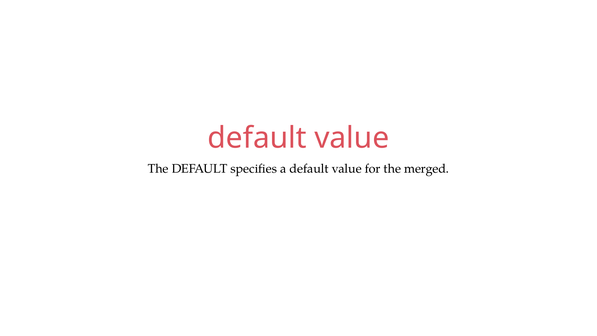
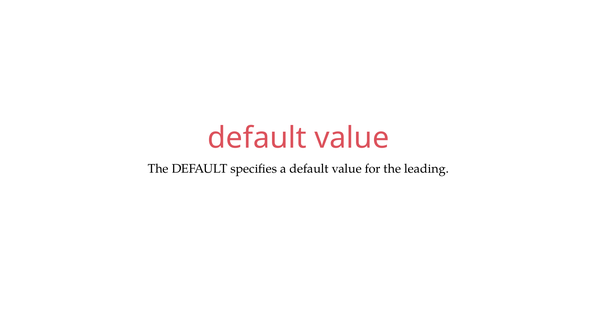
merged: merged -> leading (427, 169)
